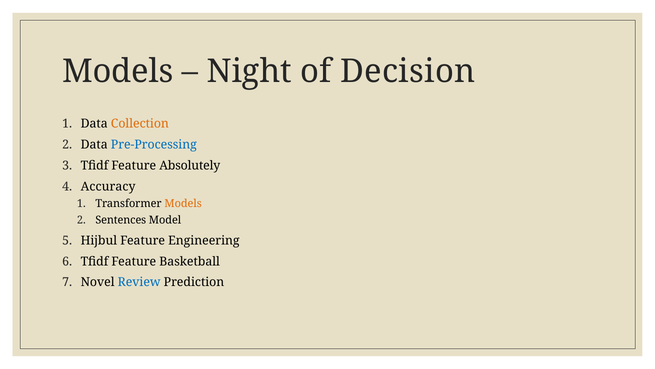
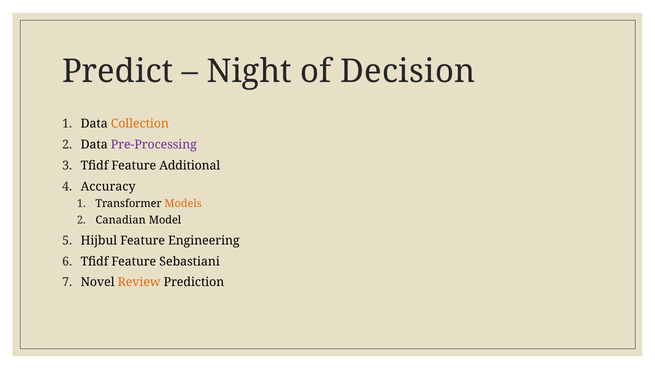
Models: Models -> Predict (118, 71)
Pre-Processing colour: blue -> purple (154, 145)
Absolutely: Absolutely -> Additional (190, 165)
Sentences: Sentences -> Canadian (121, 220)
Basketball: Basketball -> Sebastiani (190, 261)
Review colour: blue -> orange (139, 282)
